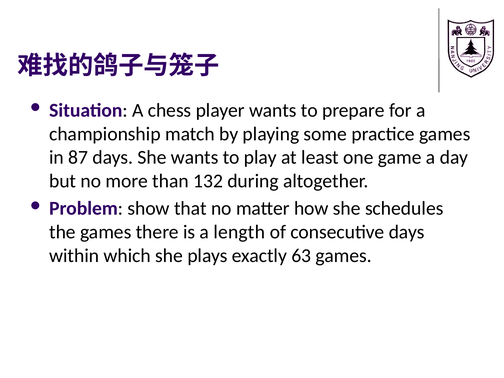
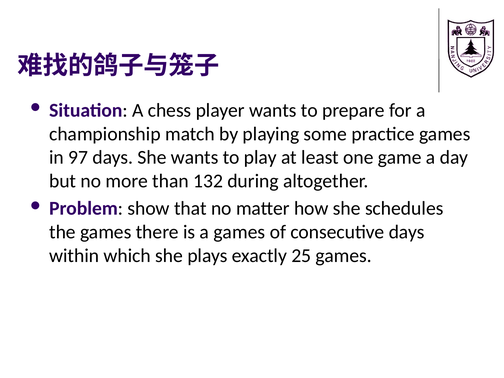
87: 87 -> 97 (78, 157)
a length: length -> games (239, 232)
63: 63 -> 25 (301, 256)
